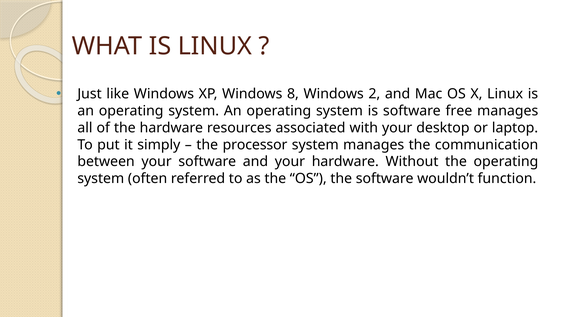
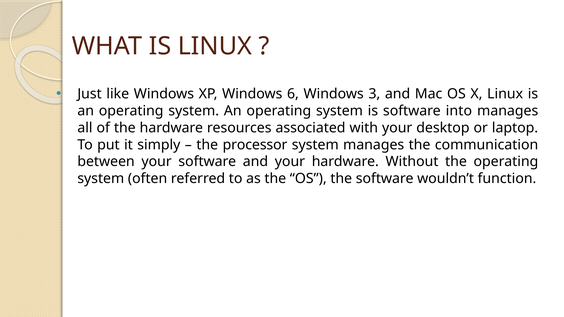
8: 8 -> 6 (293, 94)
2: 2 -> 3 (374, 94)
free: free -> into (459, 111)
